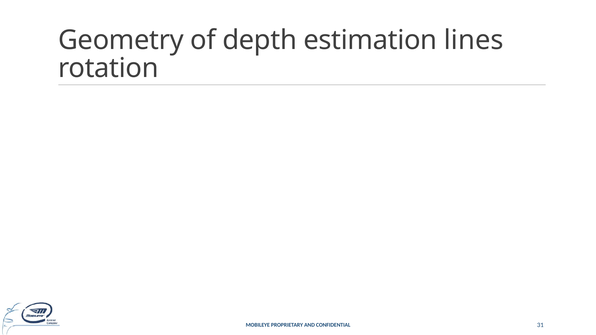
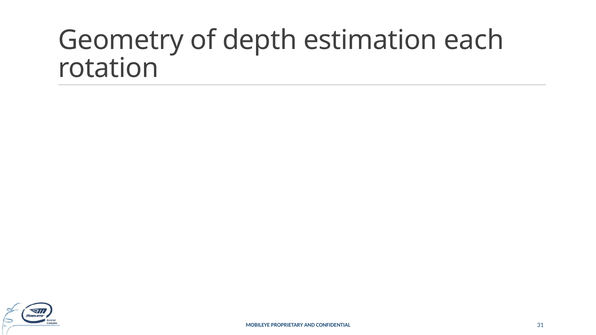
lines: lines -> each (474, 40)
